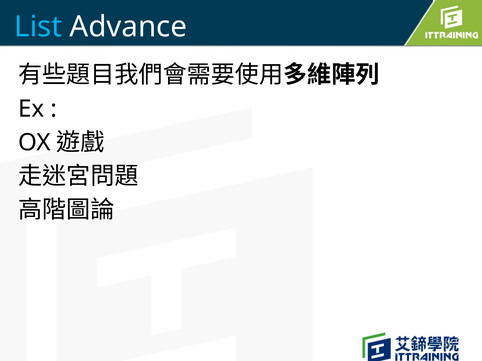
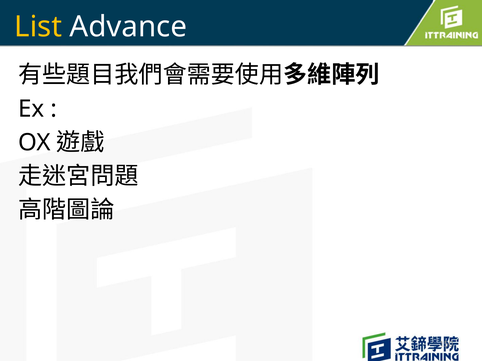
List colour: light blue -> yellow (38, 27)
